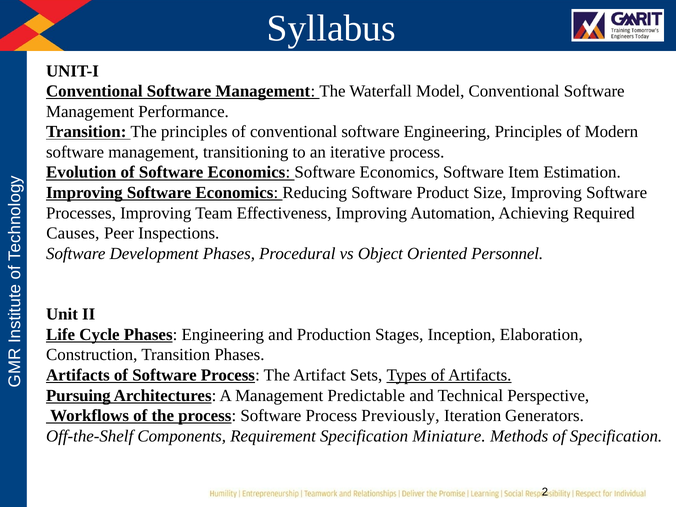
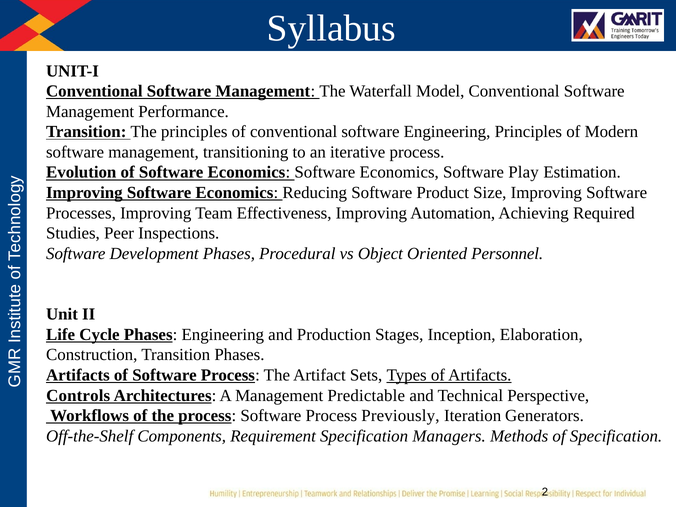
Item: Item -> Play (524, 172)
Causes: Causes -> Studies (73, 233)
Pursuing: Pursuing -> Controls (78, 395)
Miniature: Miniature -> Managers (449, 436)
